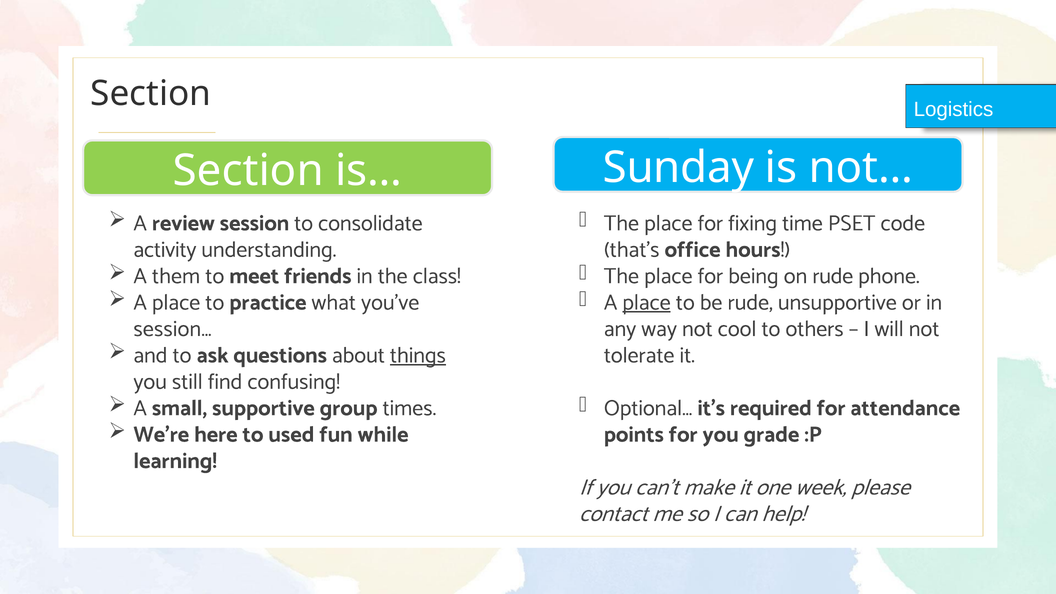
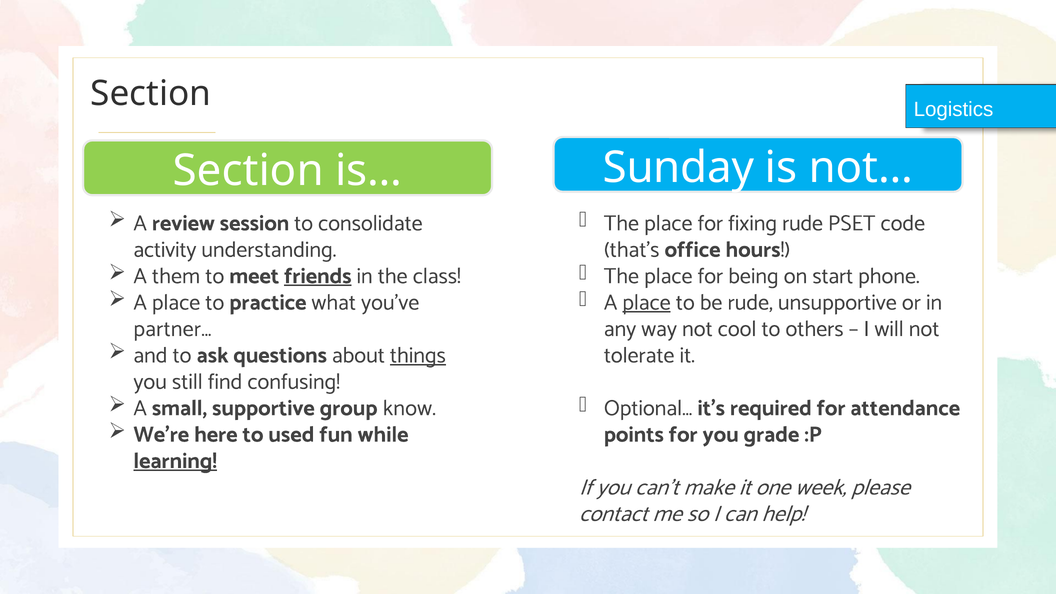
fixing time: time -> rude (803, 223)
friends underline: none -> present (318, 276)
on rude: rude -> start (833, 276)
session…: session… -> partner… (172, 329)
times: times -> know (409, 408)
learning underline: none -> present (175, 461)
